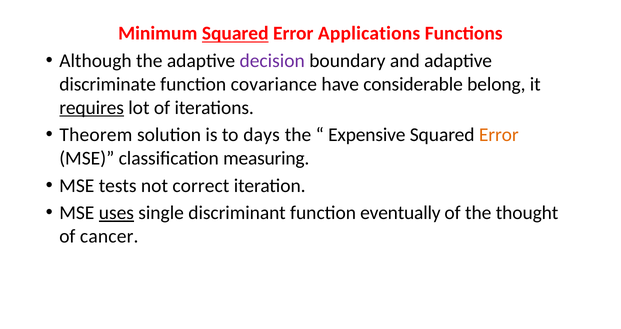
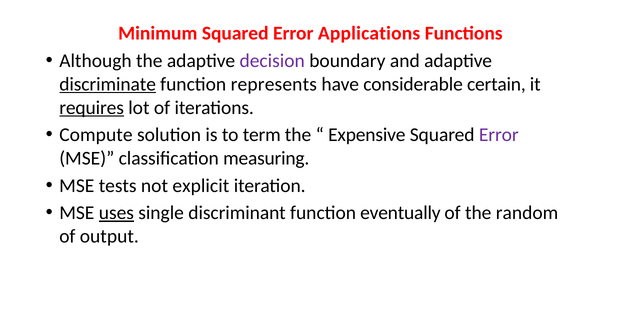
Squared underline: present -> none (235, 33)
discriminate underline: none -> present (108, 84)
covariance: covariance -> represents (274, 84)
belong: belong -> certain (496, 84)
Theorem: Theorem -> Compute (96, 135)
days: days -> term (262, 135)
Error colour: orange -> purple (499, 135)
correct: correct -> explicit (201, 185)
thought: thought -> random (527, 213)
cancer: cancer -> output (109, 236)
